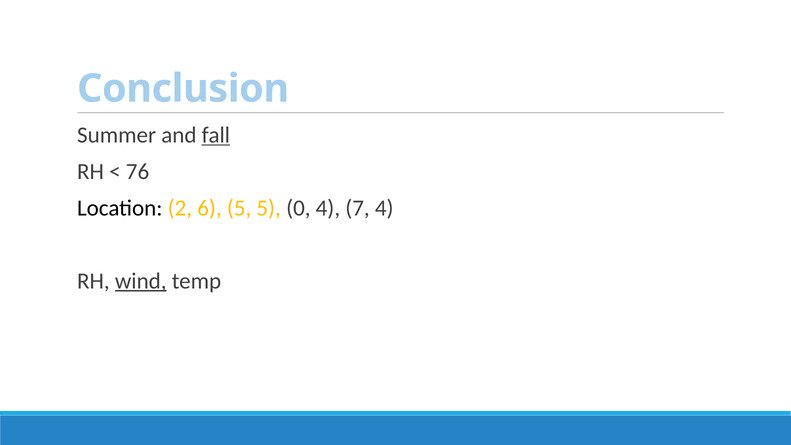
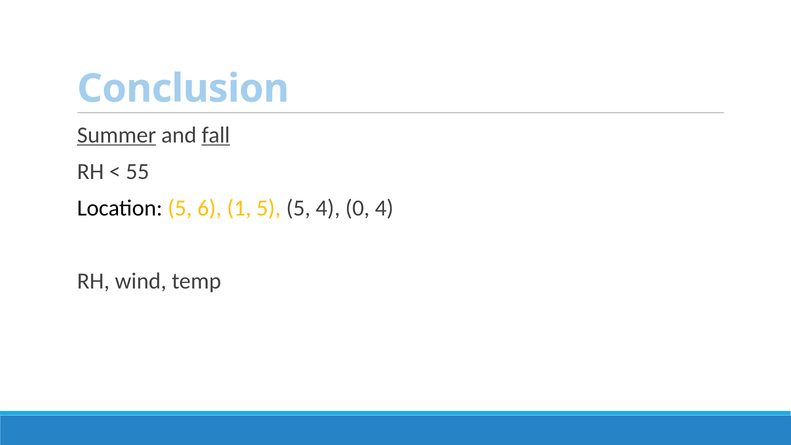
Summer underline: none -> present (117, 135)
76: 76 -> 55 (138, 172)
Location 2: 2 -> 5 (180, 208)
6 5: 5 -> 1 (239, 208)
5 0: 0 -> 5 (298, 208)
7: 7 -> 0 (358, 208)
wind underline: present -> none (141, 281)
